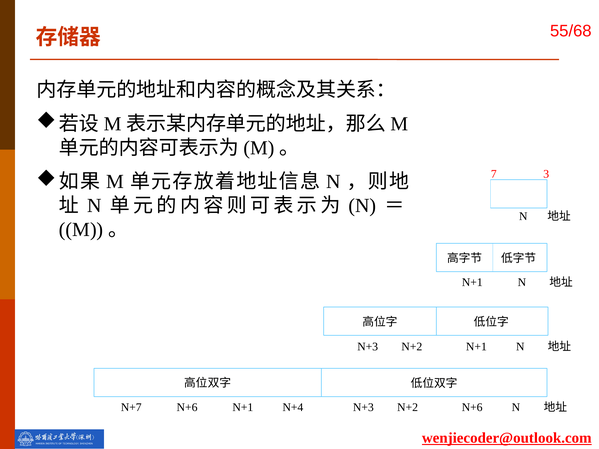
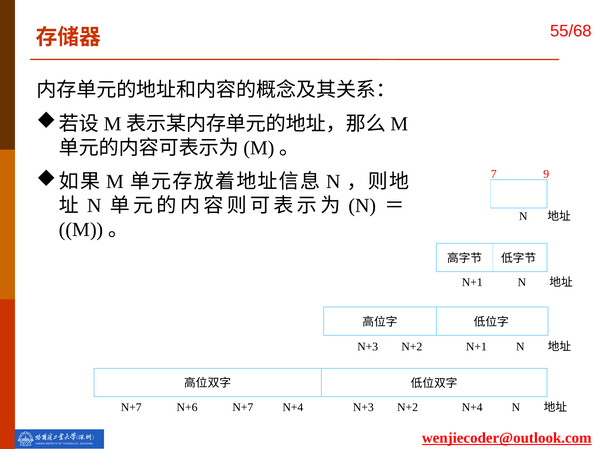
3: 3 -> 9 (546, 174)
N+6 N+1: N+1 -> N+7 (243, 408)
N+2 N+6: N+6 -> N+4 (472, 408)
